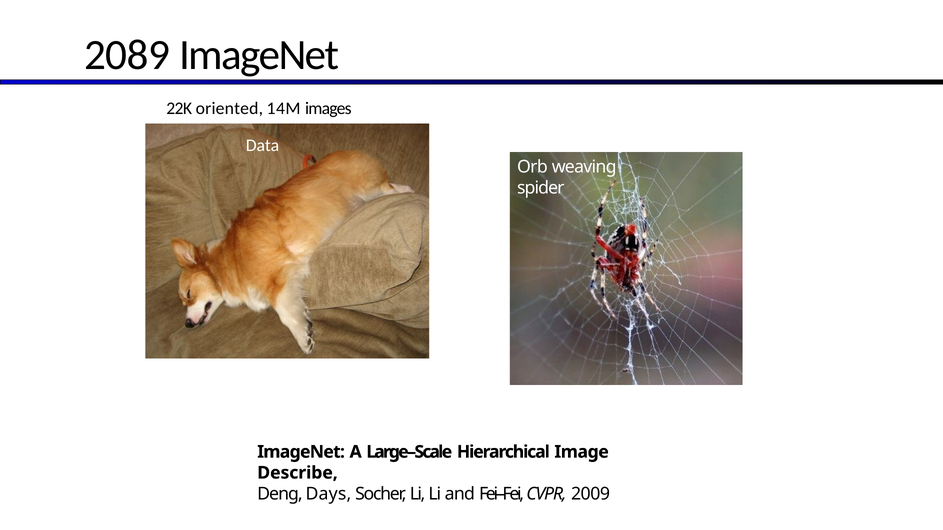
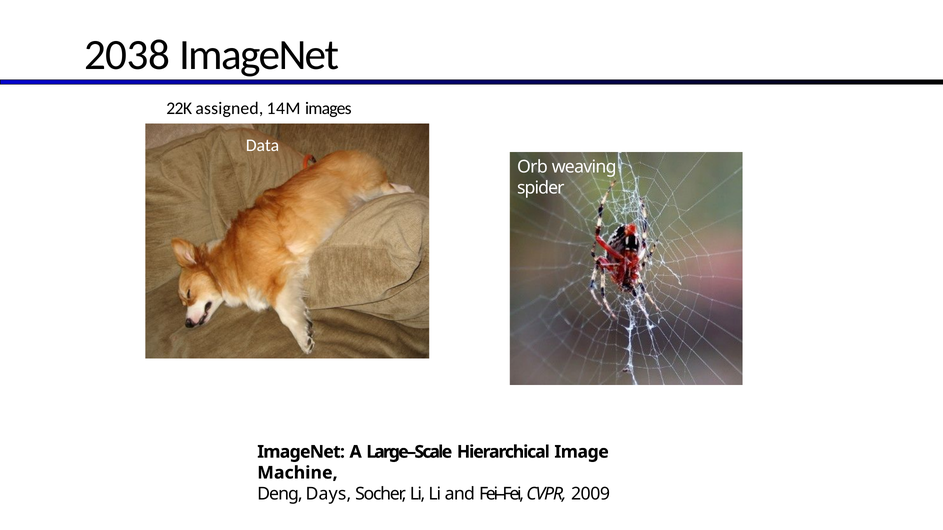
2089: 2089 -> 2038 (127, 55)
oriented: oriented -> assigned (229, 109)
Describe: Describe -> Machine (297, 473)
